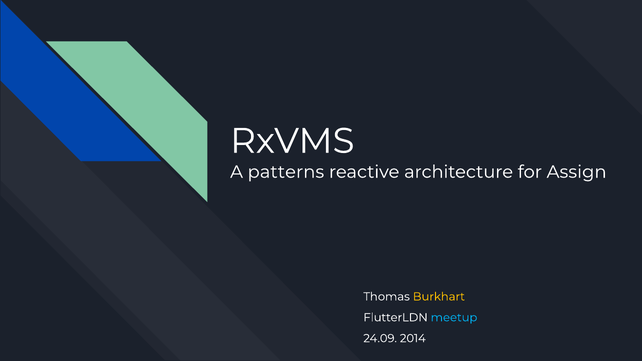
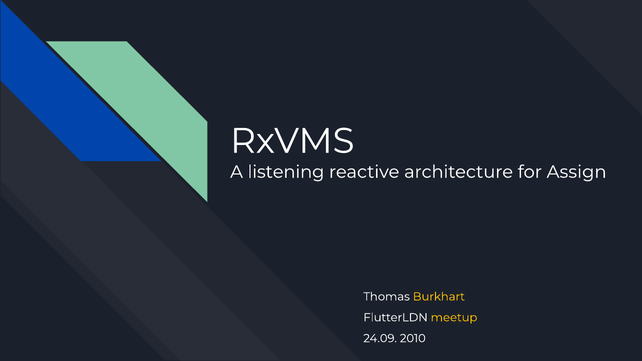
patterns: patterns -> listening (286, 172)
meetup colour: light blue -> yellow (454, 318)
2014: 2014 -> 2010 (413, 338)
